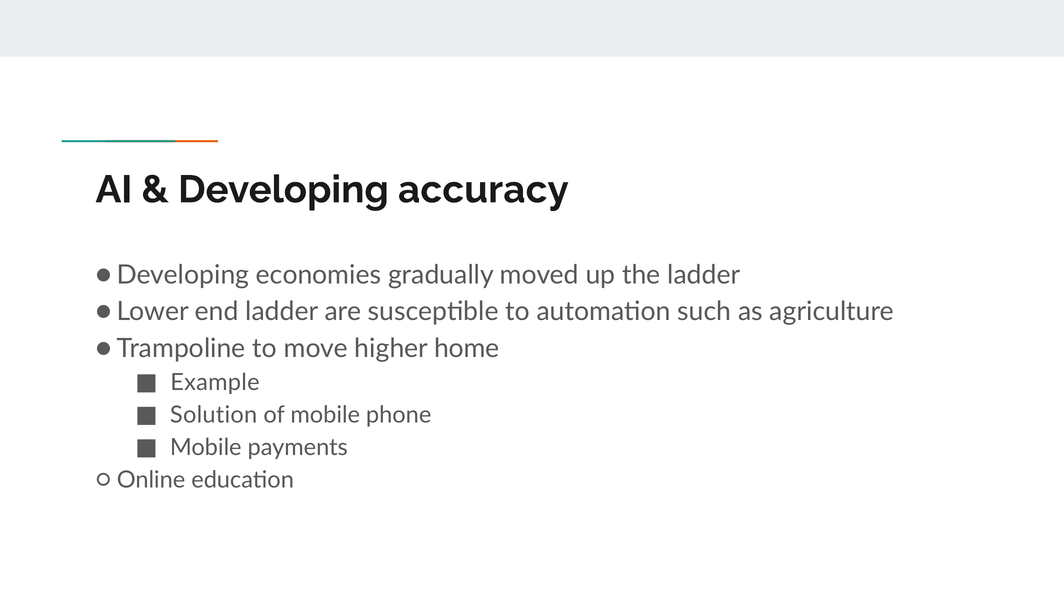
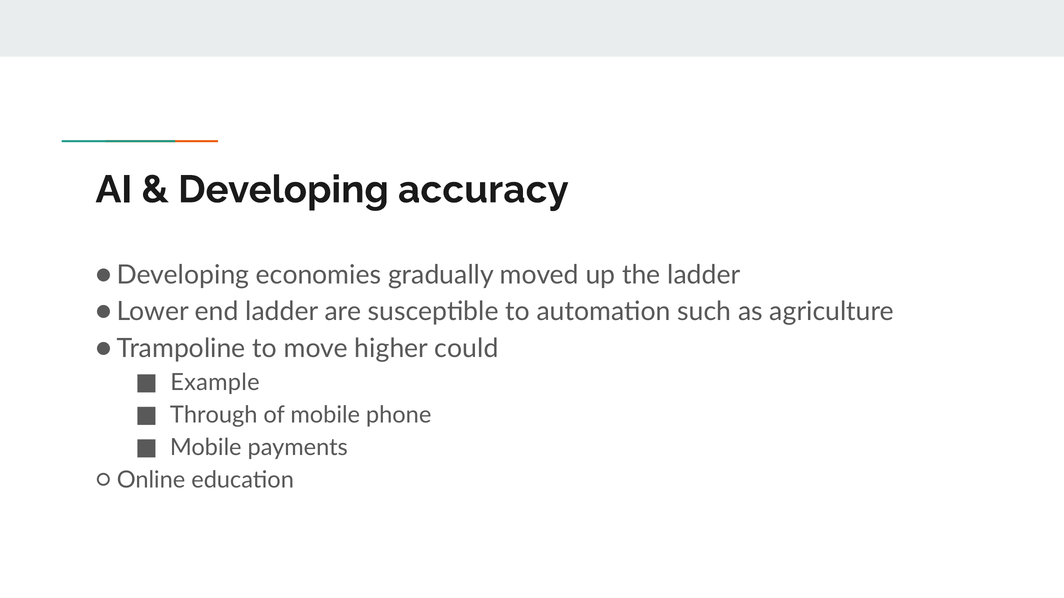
home: home -> could (467, 349)
Solution: Solution -> Through (214, 415)
